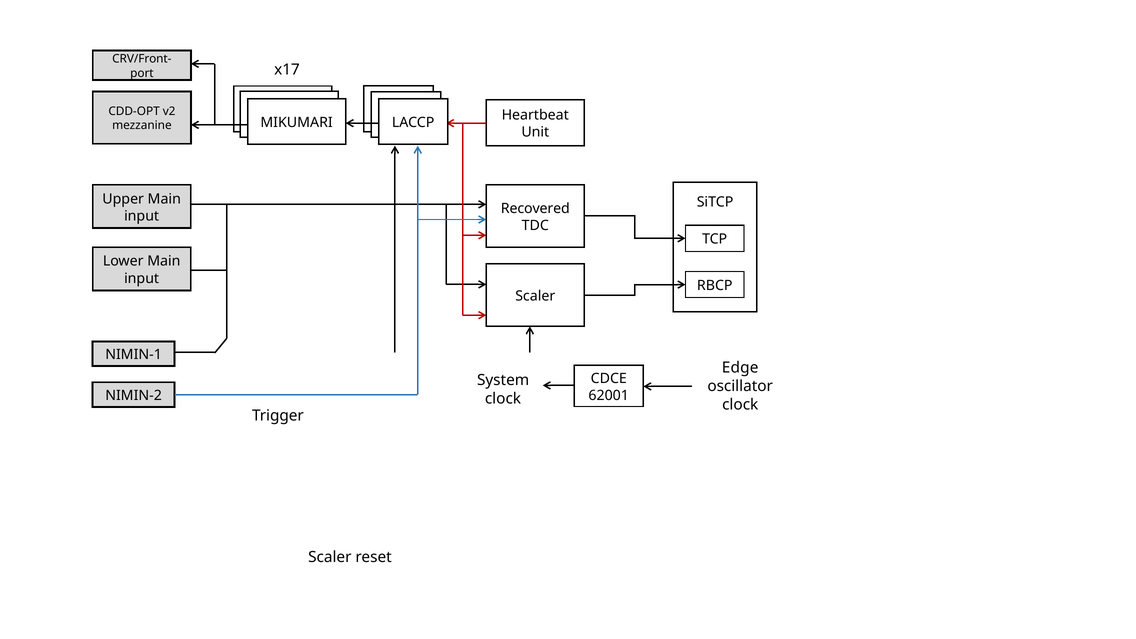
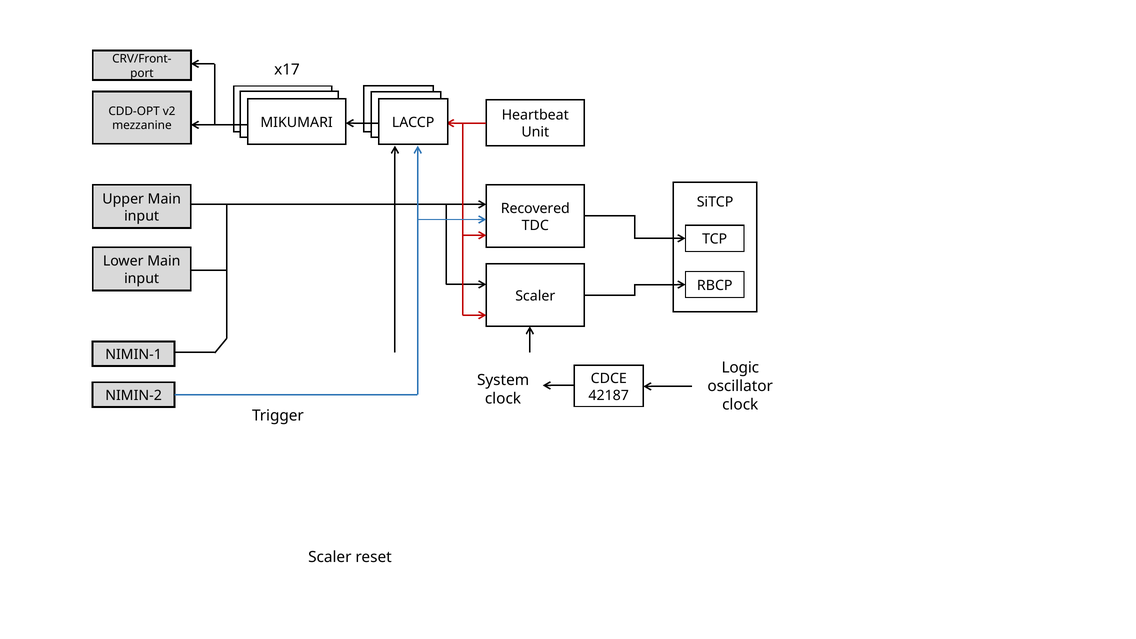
Edge: Edge -> Logic (740, 368)
62001: 62001 -> 42187 (609, 395)
